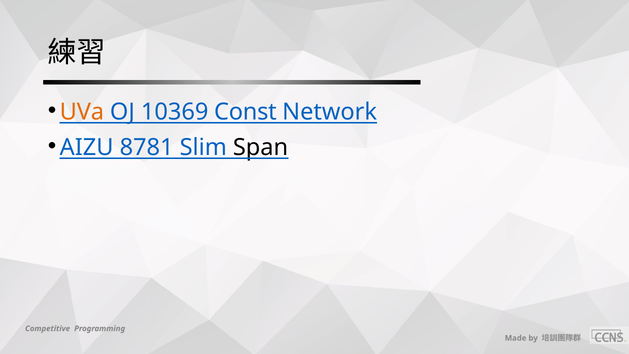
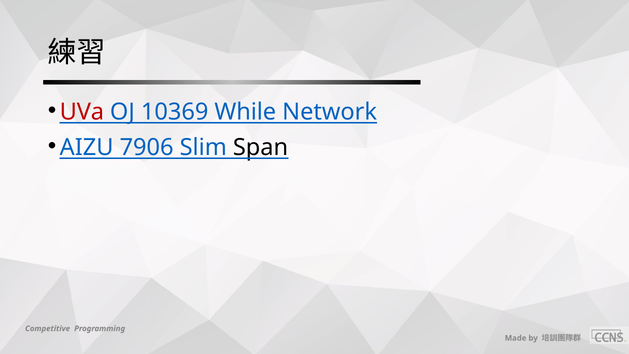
UVa colour: orange -> red (82, 112)
Const: Const -> While (245, 112)
8781: 8781 -> 7906 (147, 147)
